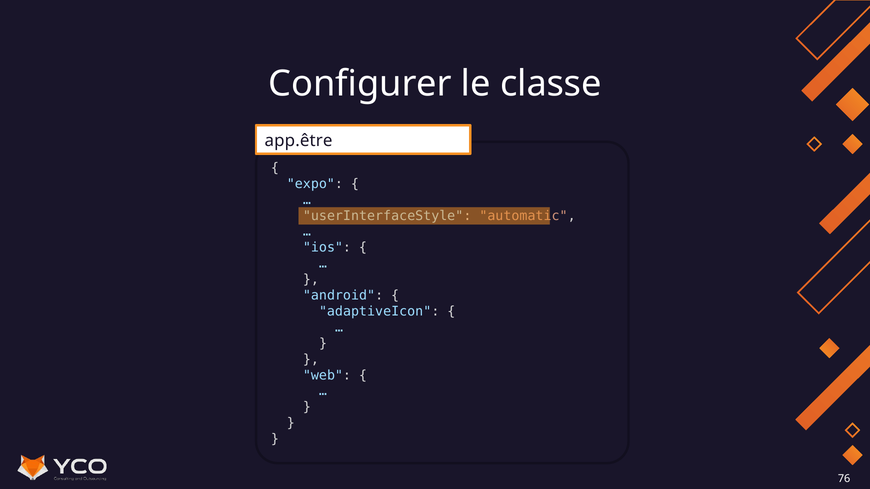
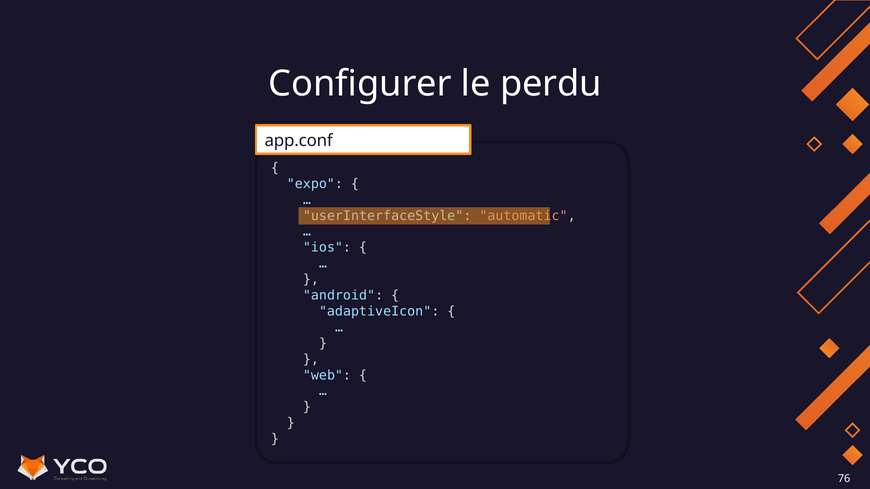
classe: classe -> perdu (551, 84)
app.être: app.être -> app.conf (299, 141)
